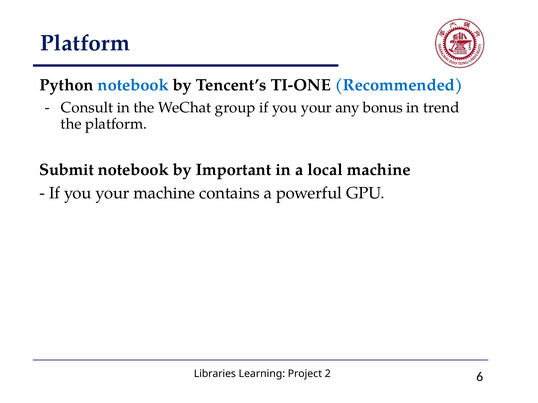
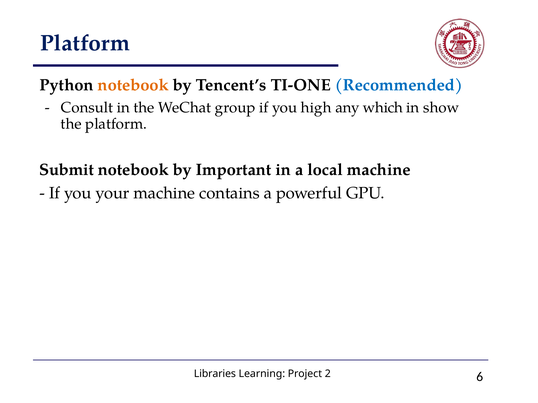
notebook colour: blue -> orange (133, 85)
group if you your: your -> high (316, 108)
bonus: bonus -> which (383, 108)
trend: trend -> show (441, 108)
